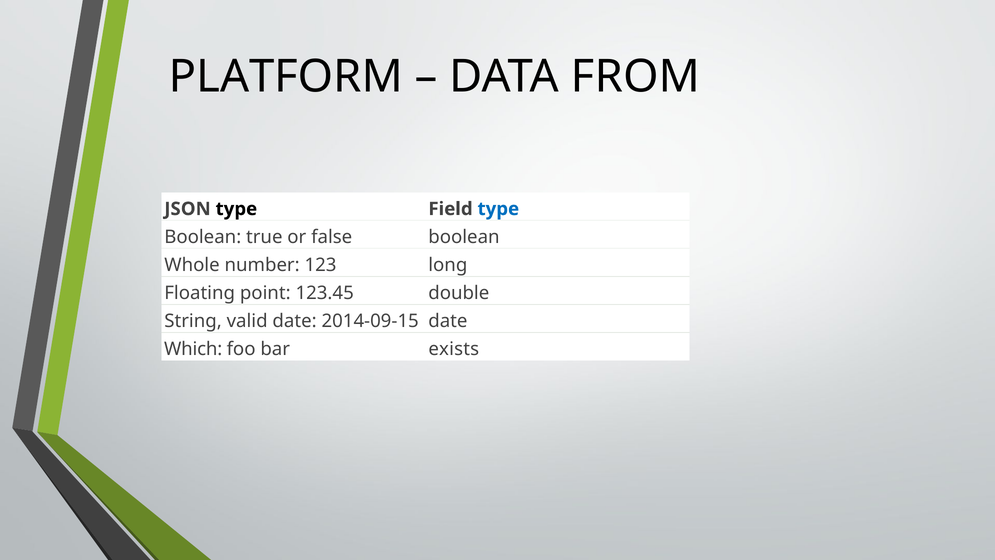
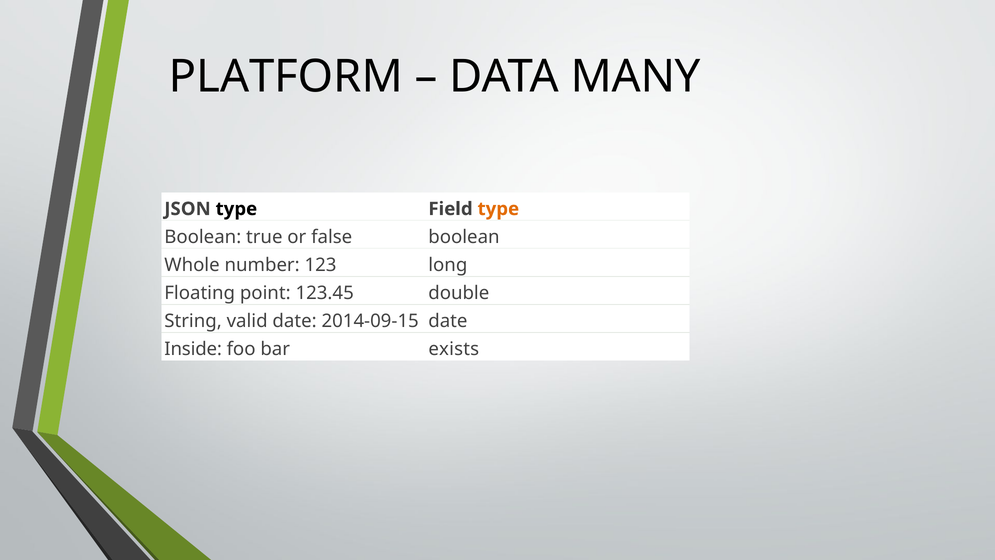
FROM: FROM -> MANY (636, 77)
type colour: blue -> orange (498, 209)
Which: Which -> Inside (193, 349)
